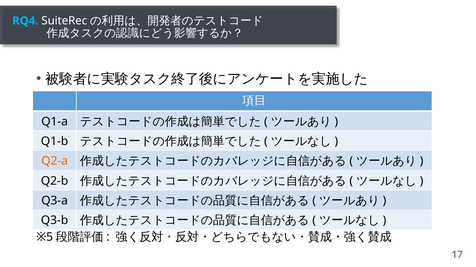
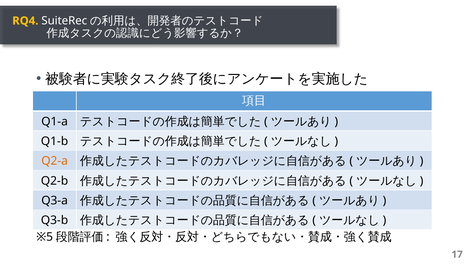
RQ4 colour: light blue -> yellow (25, 21)
